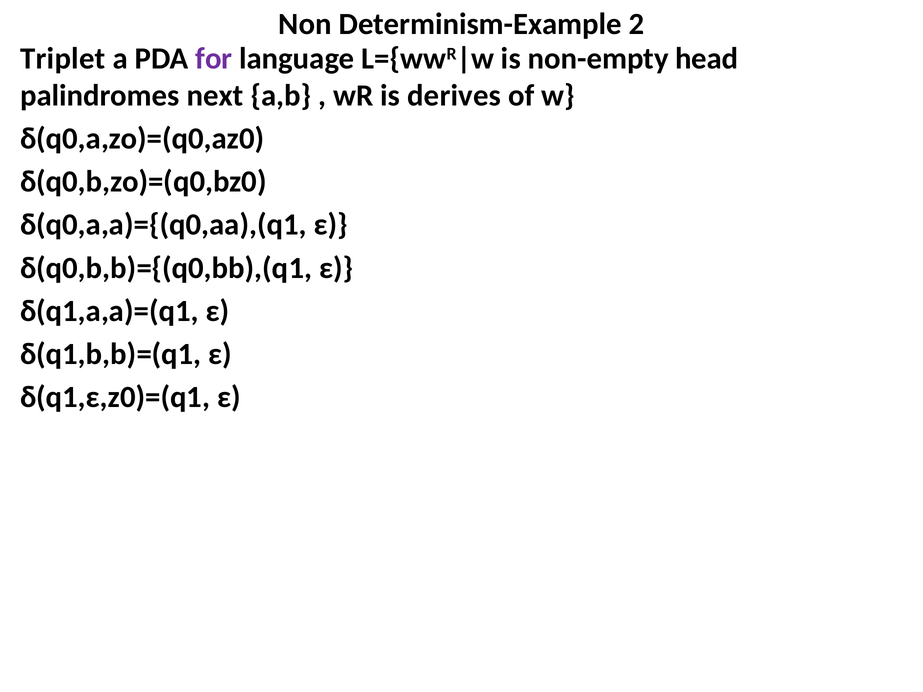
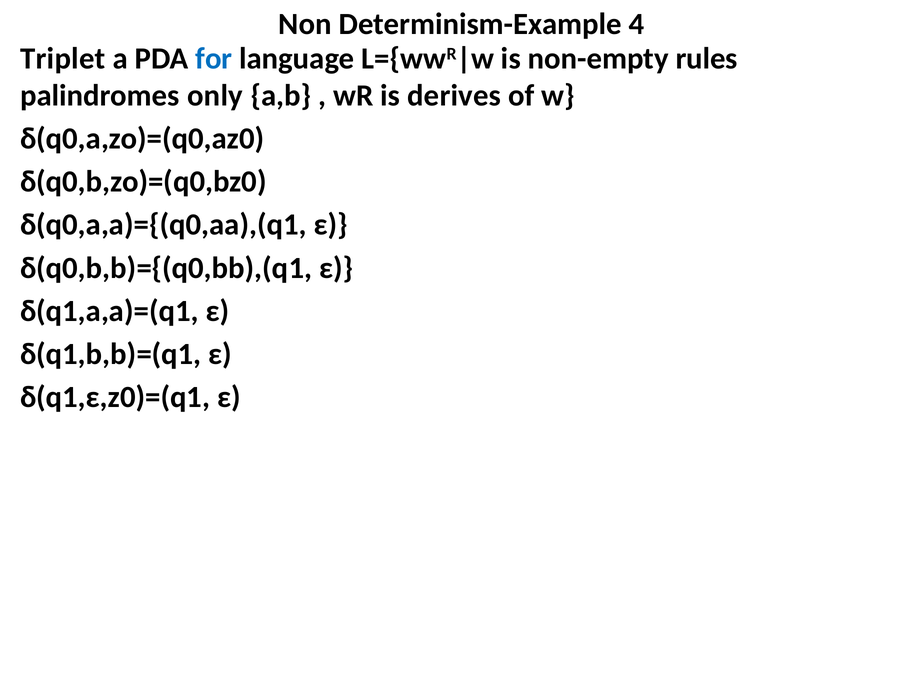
2: 2 -> 4 (636, 24)
for colour: purple -> blue (214, 59)
head: head -> rules (707, 59)
next: next -> only (215, 96)
